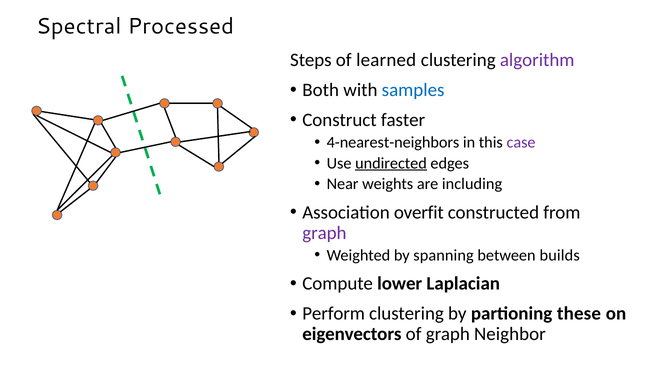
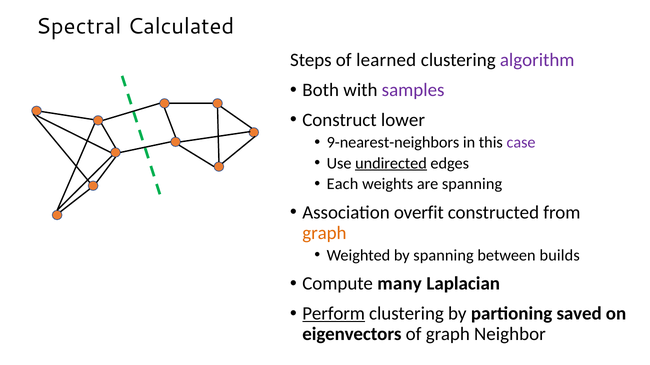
Processed: Processed -> Calculated (181, 26)
samples colour: blue -> purple (413, 90)
faster: faster -> lower (403, 120)
4-nearest-neighbors: 4-nearest-neighbors -> 9-nearest-neighbors (393, 143)
Near: Near -> Each (342, 184)
are including: including -> spanning (472, 184)
graph colour: purple -> orange (324, 233)
lower: lower -> many (400, 284)
Perform underline: none -> present (334, 314)
these: these -> saved (579, 314)
